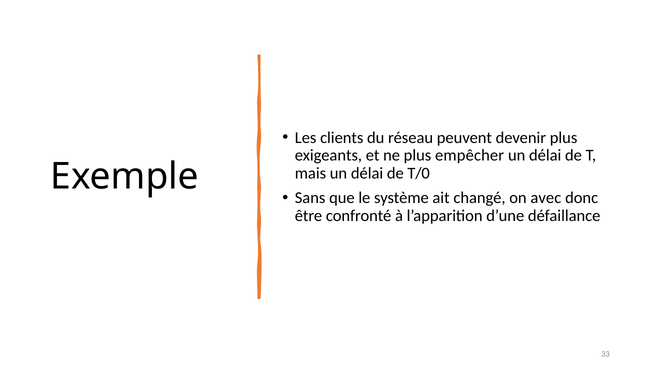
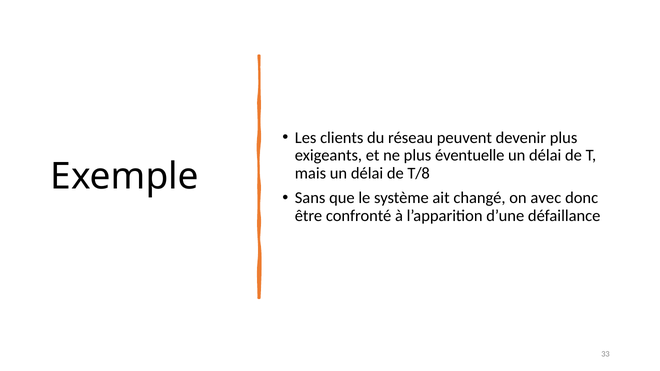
empêcher: empêcher -> éventuelle (470, 156)
T/0: T/0 -> T/8 (419, 173)
